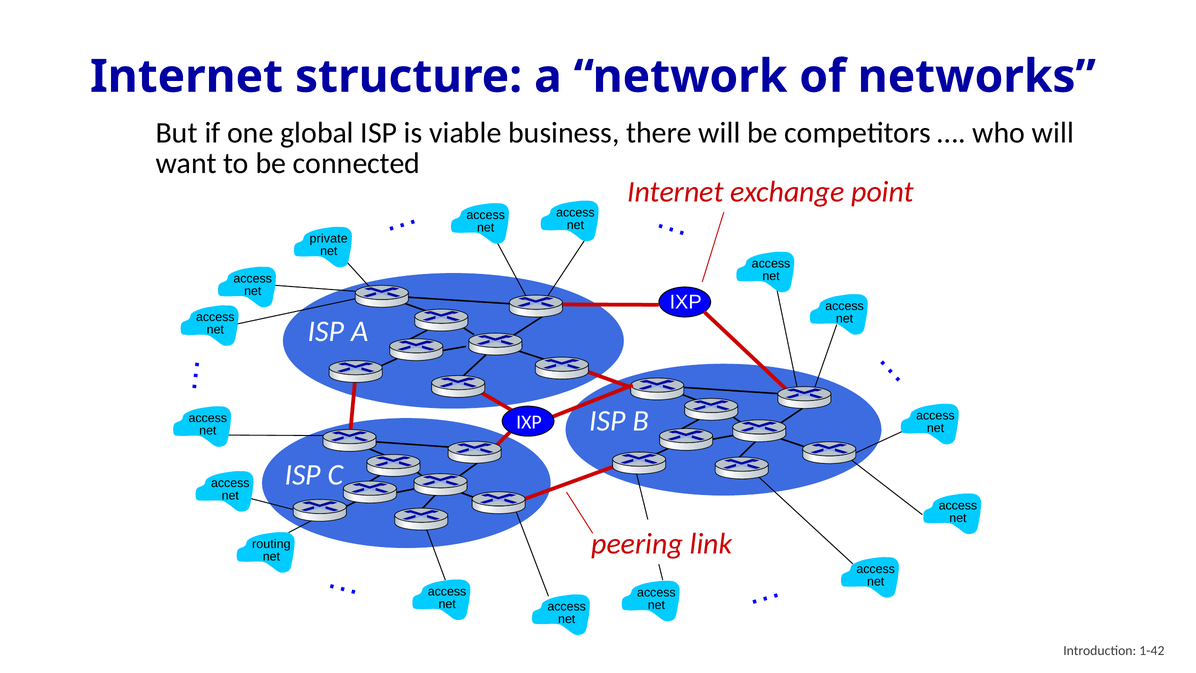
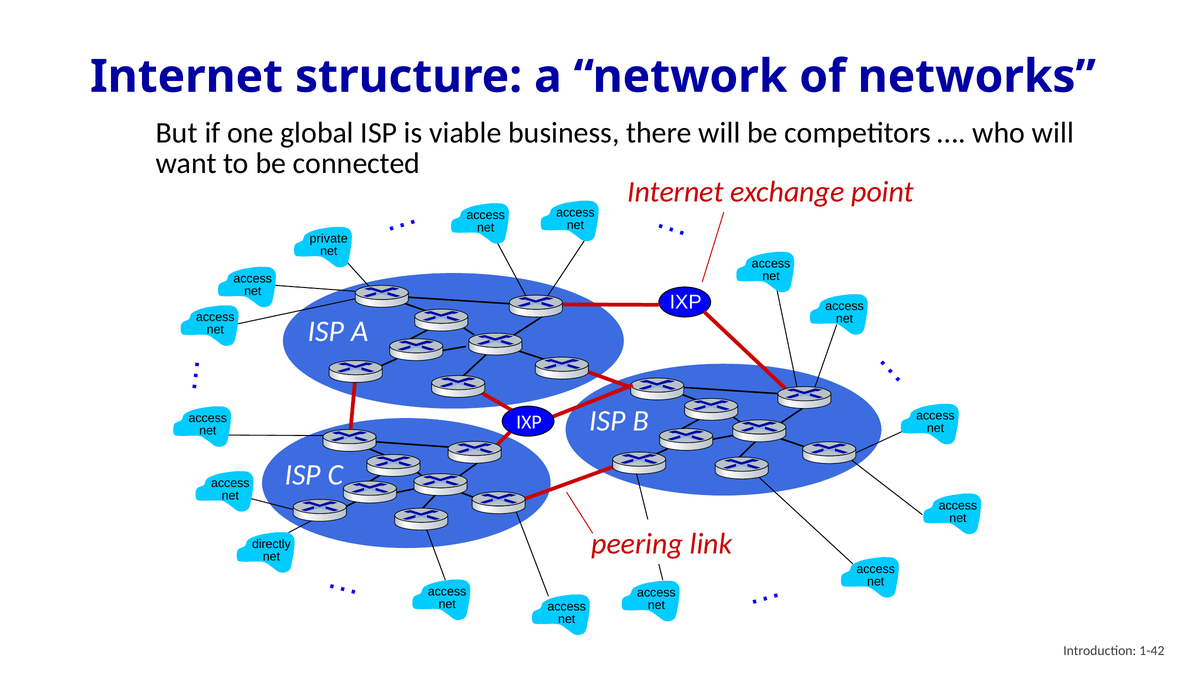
routing: routing -> directly (271, 544)
